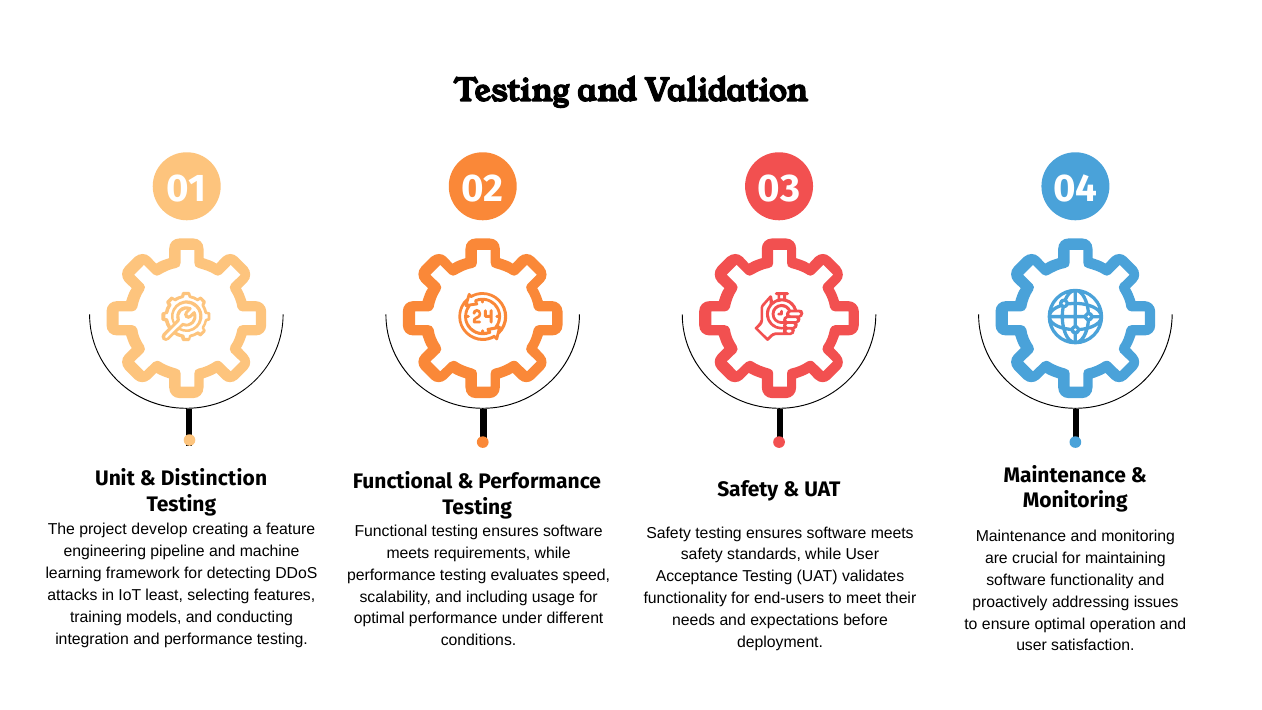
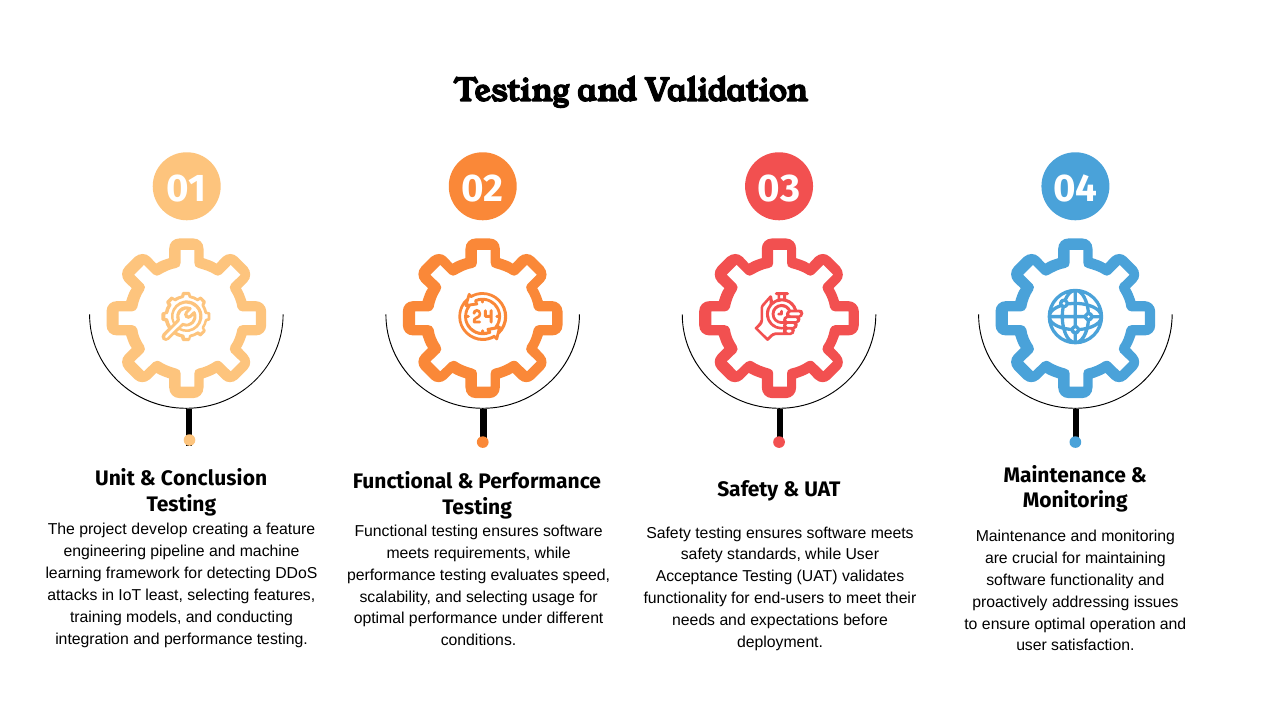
Distinction: Distinction -> Conclusion (214, 479)
and including: including -> selecting (497, 597)
